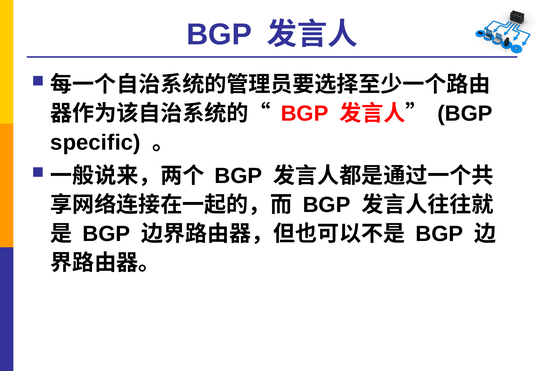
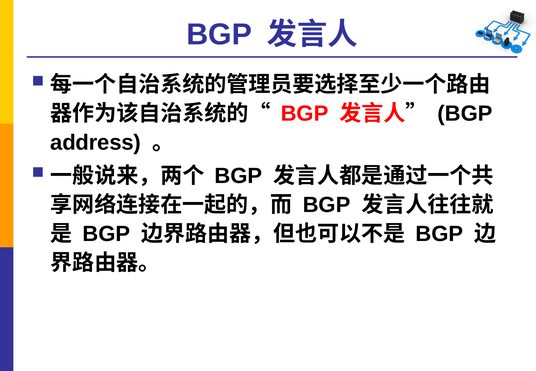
specific: specific -> address (96, 143)
